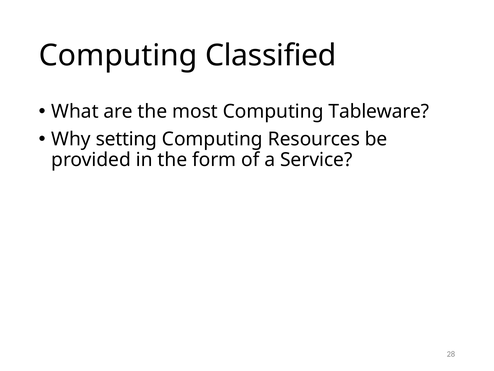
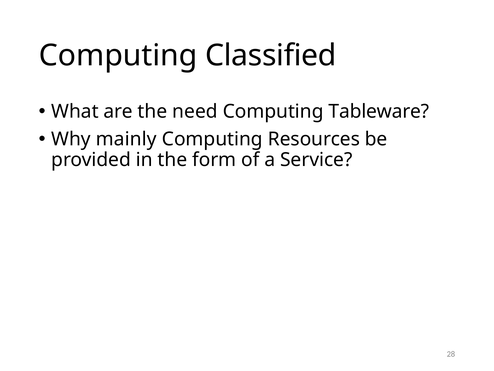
most: most -> need (195, 111)
setting: setting -> mainly (126, 139)
